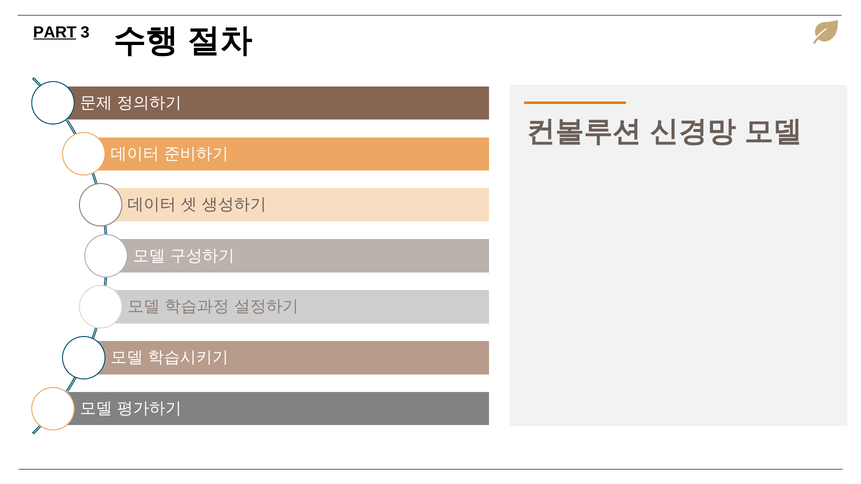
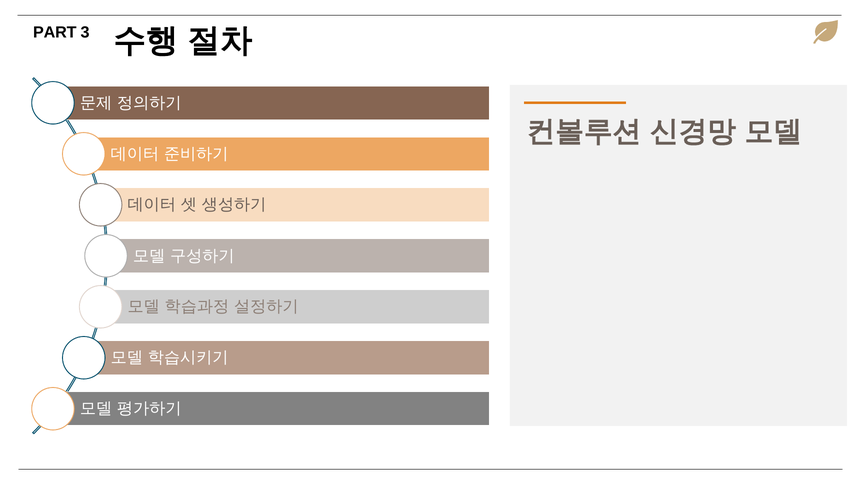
PART underline: present -> none (55, 32)
